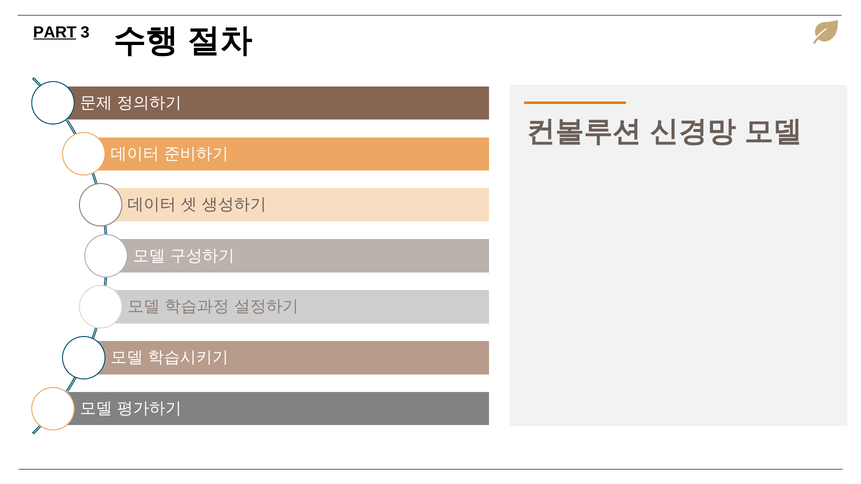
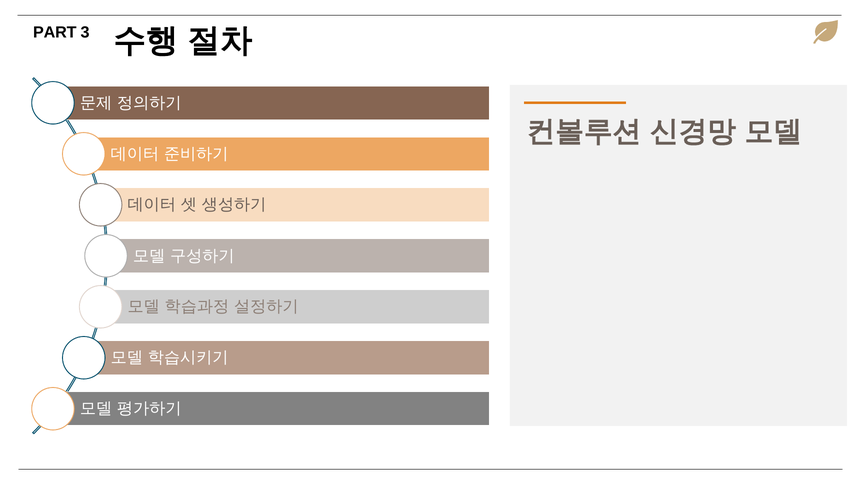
PART underline: present -> none (55, 32)
